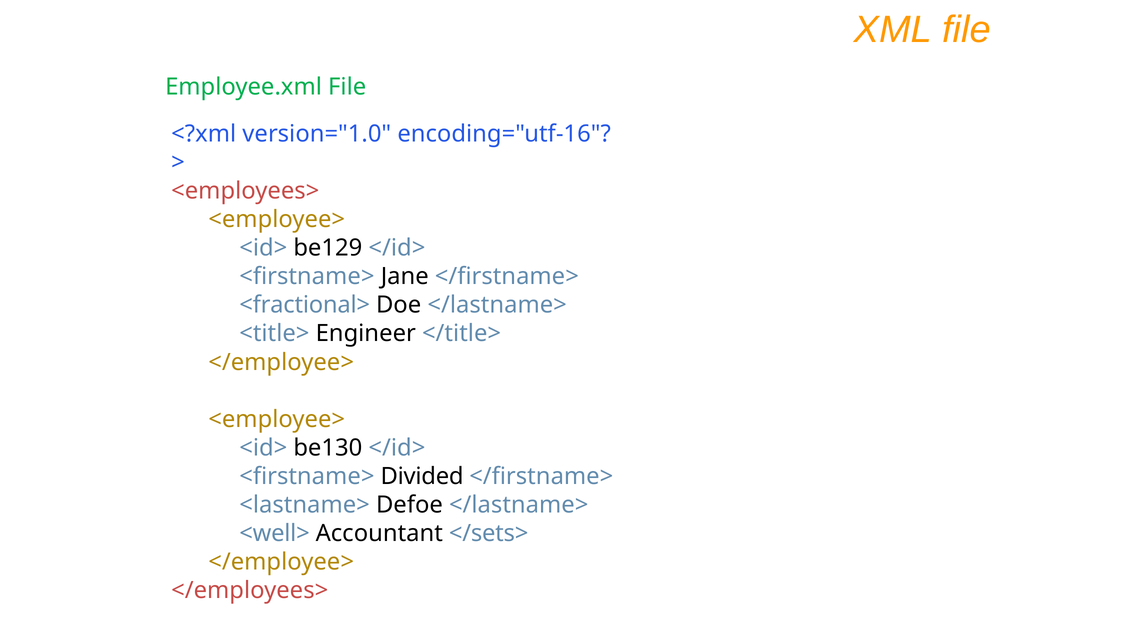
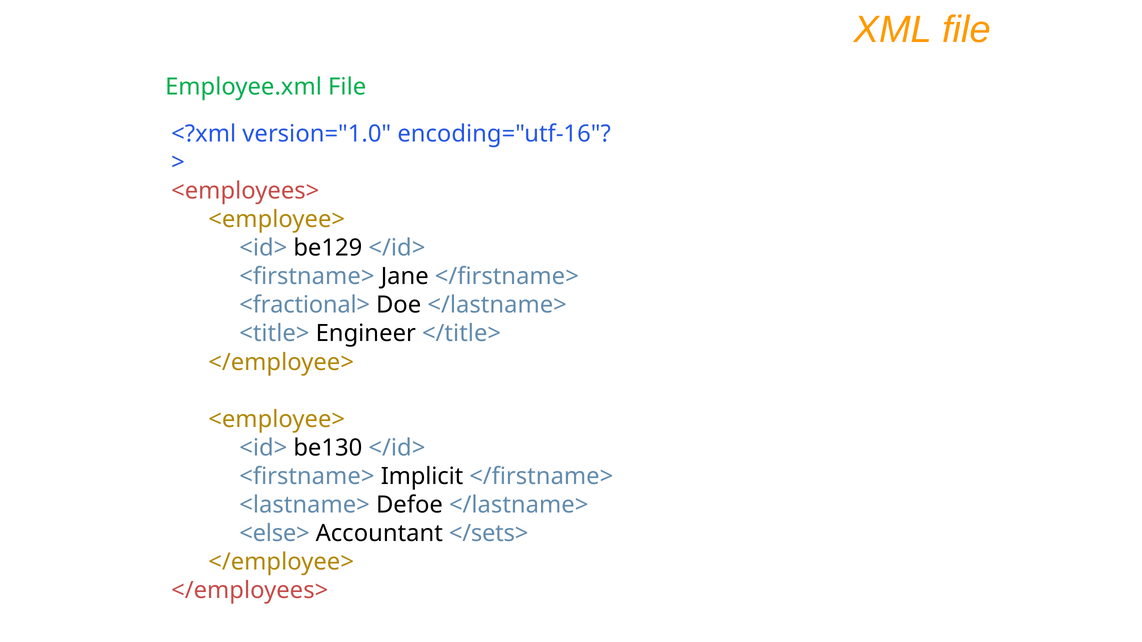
Divided: Divided -> Implicit (422, 477)
<well>: <well> -> <else> (275, 534)
